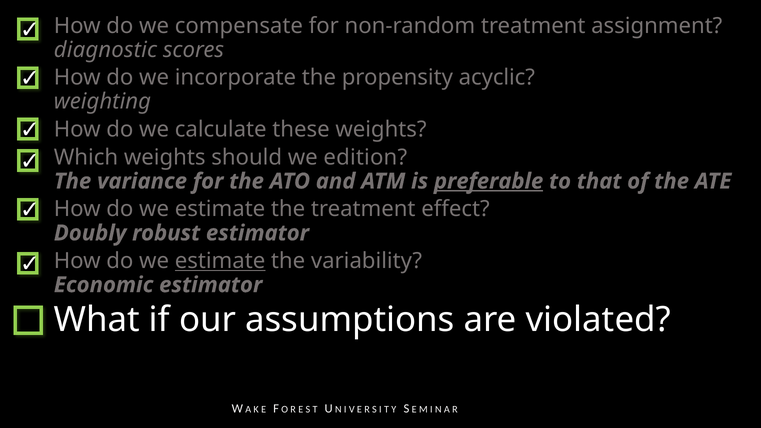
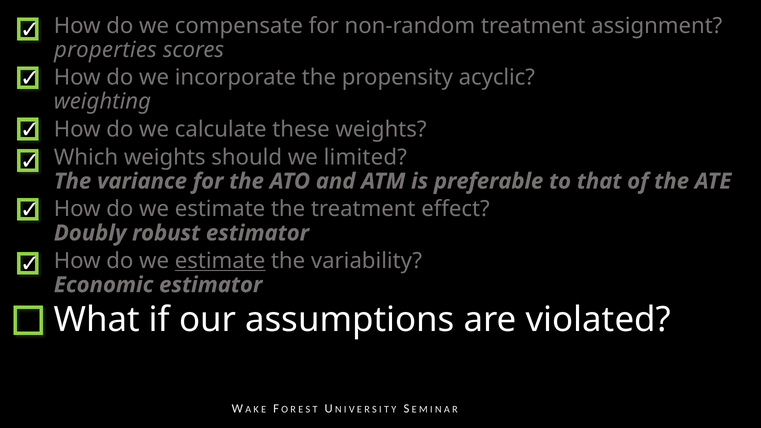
diagnostic: diagnostic -> properties (105, 50)
edition: edition -> limited (365, 157)
preferable underline: present -> none (489, 181)
